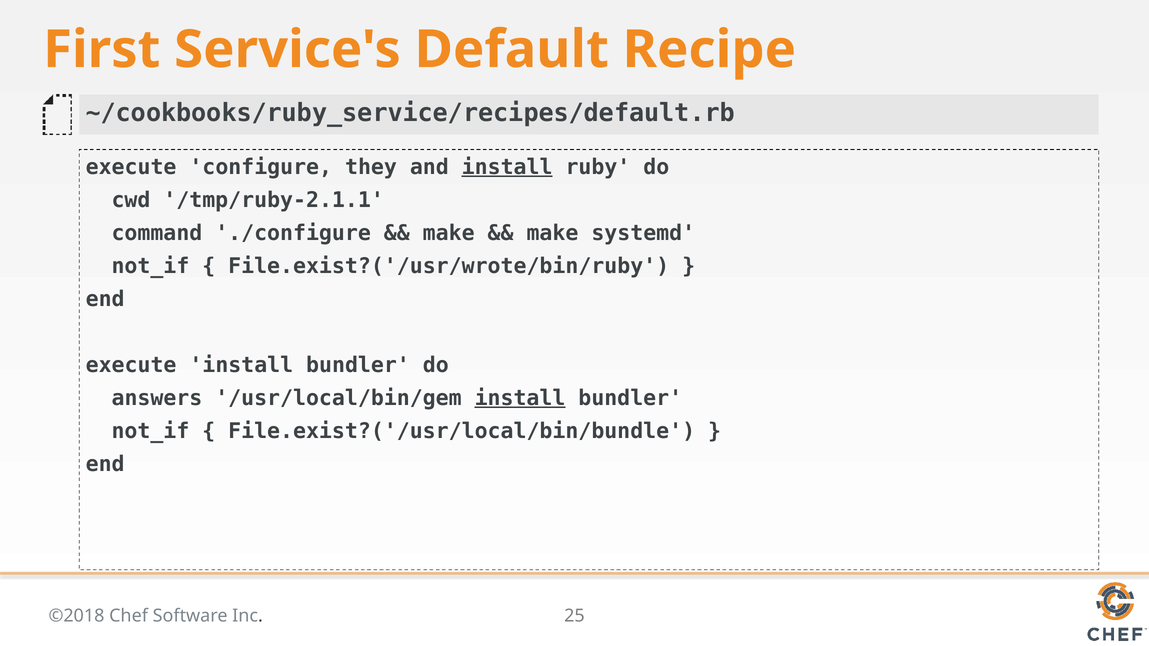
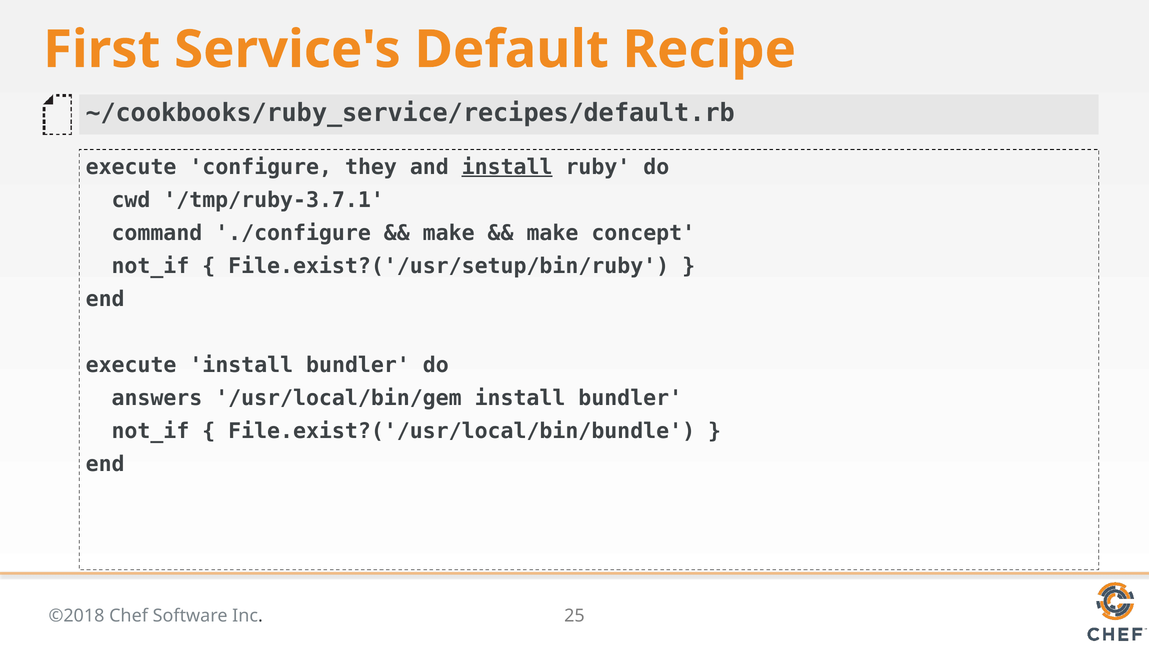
/tmp/ruby-2.1.1: /tmp/ruby-2.1.1 -> /tmp/ruby-3.7.1 (274, 200)
systemd: systemd -> concept (643, 233)
File.exist?('/usr/wrote/bin/ruby: File.exist?('/usr/wrote/bin/ruby -> File.exist?('/usr/setup/bin/ruby (449, 266)
install underline: present -> none (520, 398)
